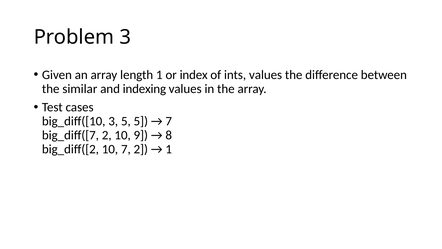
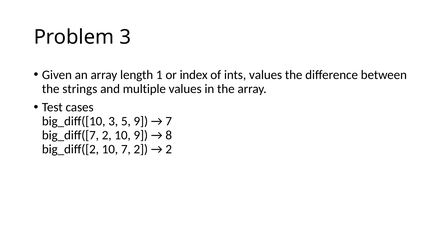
similar: similar -> strings (80, 89)
indexing: indexing -> multiple (144, 89)
5 5: 5 -> 9 (141, 121)
1: 1 -> 2 (169, 149)
